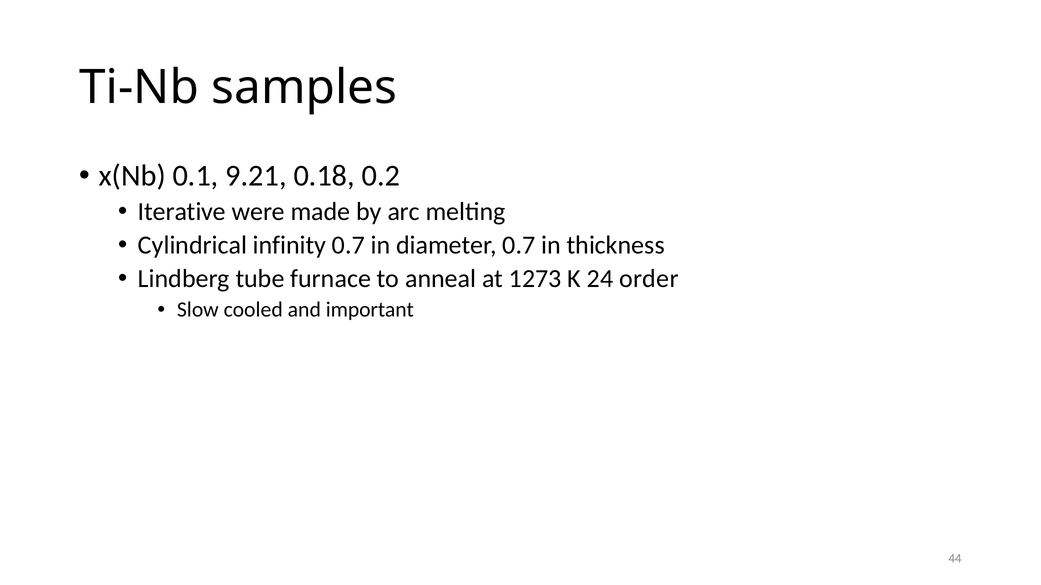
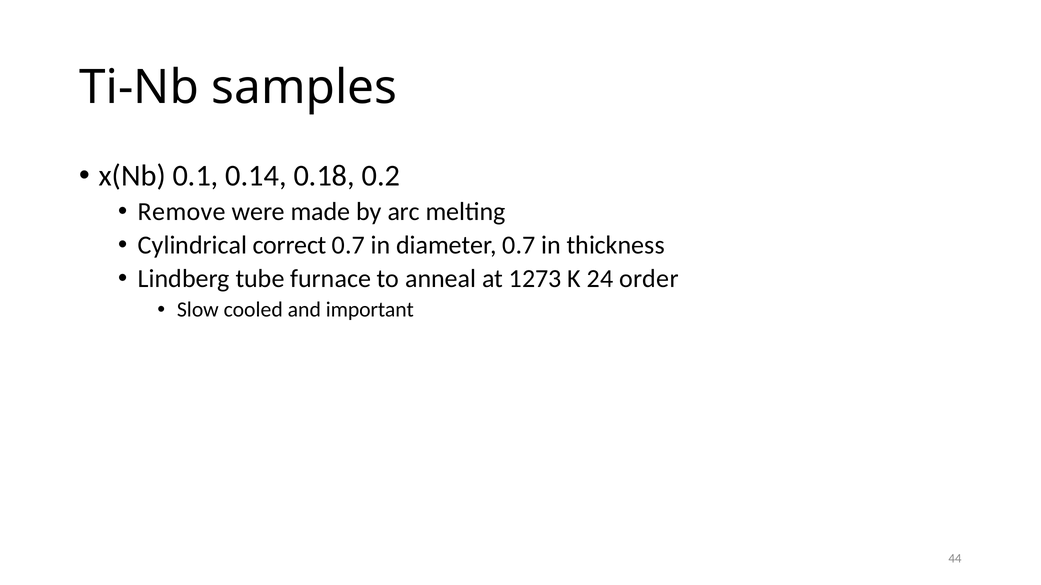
9.21: 9.21 -> 0.14 (256, 176)
Iterative: Iterative -> Remove (182, 212)
infinity: infinity -> correct (290, 245)
